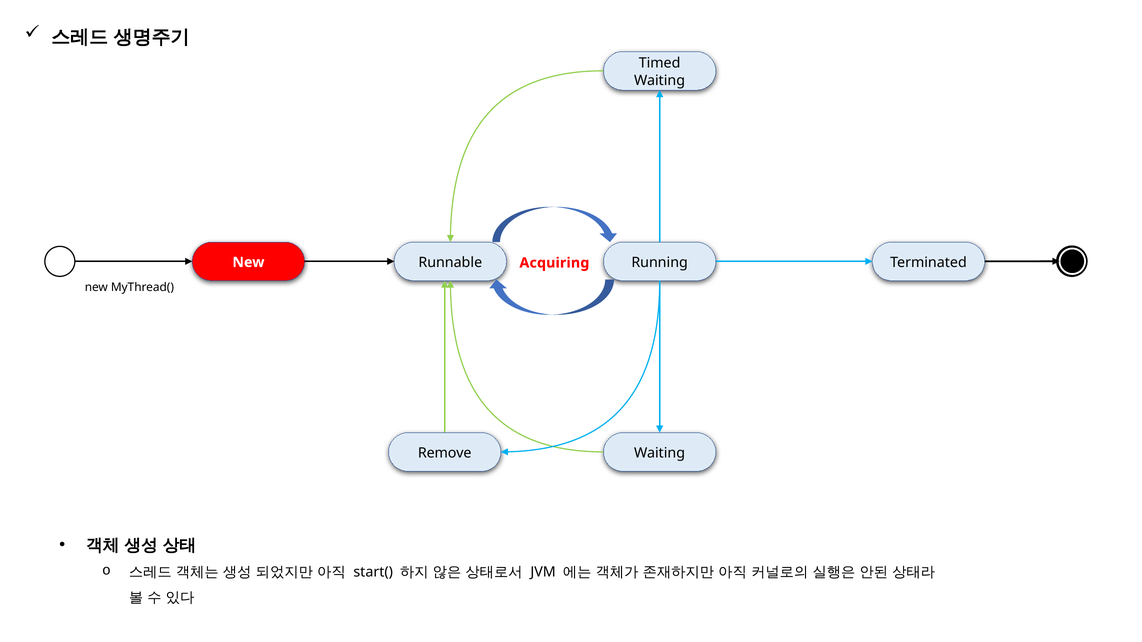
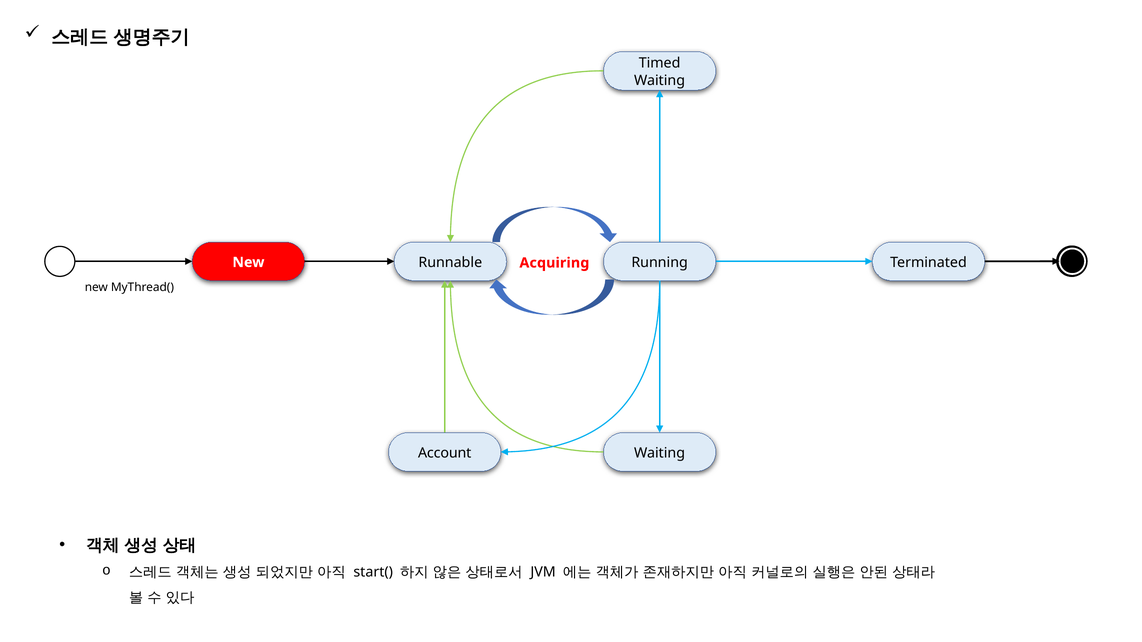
Remove: Remove -> Account (445, 453)
